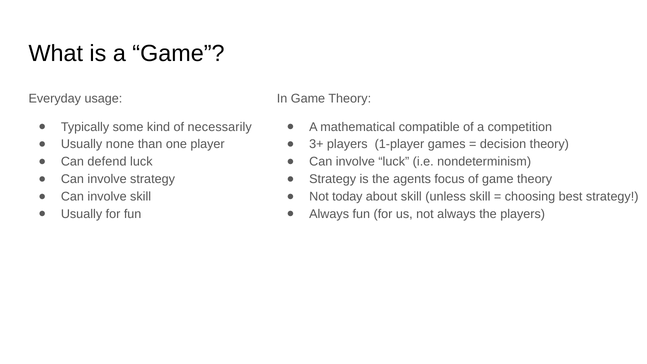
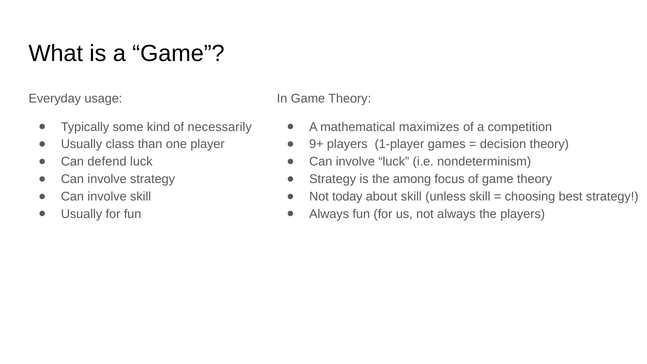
compatible: compatible -> maximizes (429, 127)
none: none -> class (120, 144)
3+: 3+ -> 9+ (316, 144)
agents: agents -> among (412, 179)
